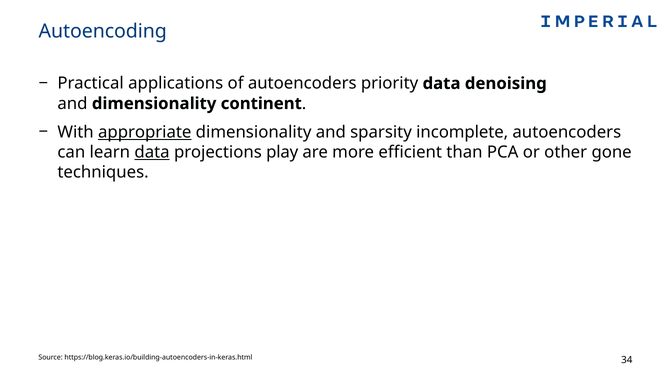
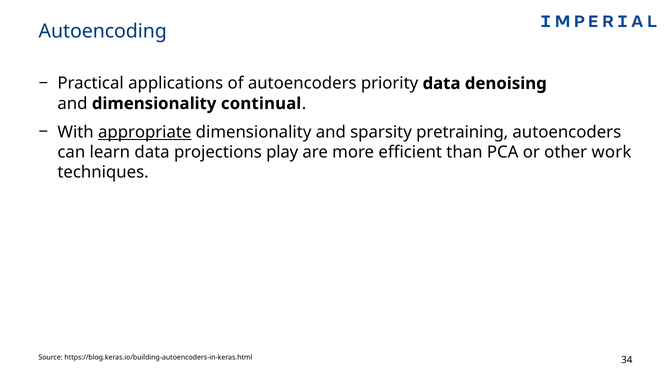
continent: continent -> continual (261, 104)
incomplete: incomplete -> pretraining (462, 132)
data underline: present -> none (152, 152)
gone: gone -> work (611, 152)
